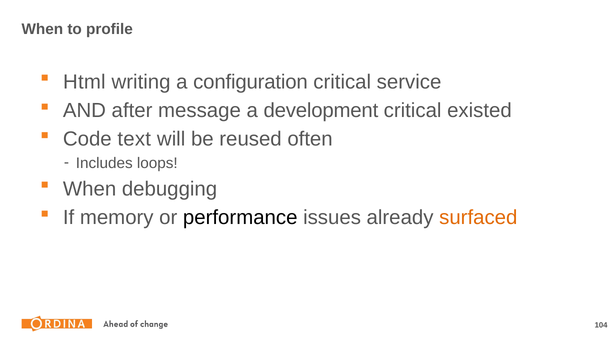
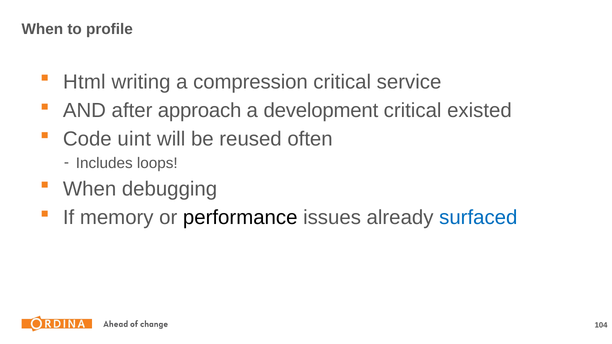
configuration: configuration -> compression (250, 82)
message: message -> approach (200, 111)
text: text -> uint (134, 139)
surfaced colour: orange -> blue (478, 218)
